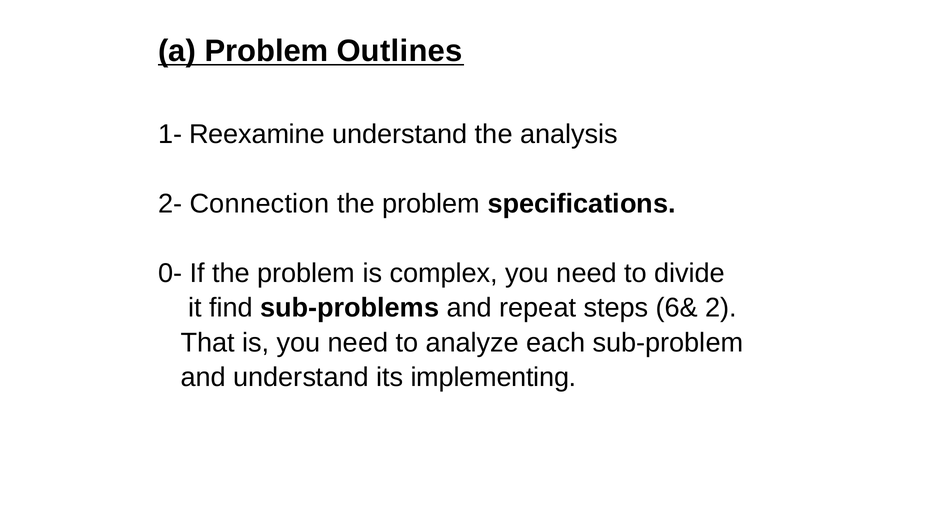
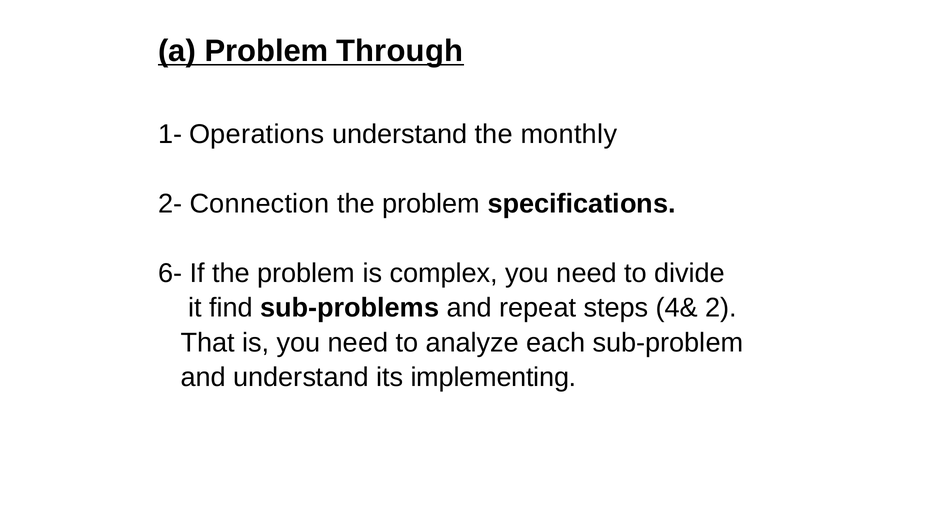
Outlines: Outlines -> Through (400, 51)
Reexamine: Reexamine -> Operations (257, 134)
analysis: analysis -> monthly (569, 134)
0-: 0- -> 6- (170, 273)
6&: 6& -> 4& (677, 308)
